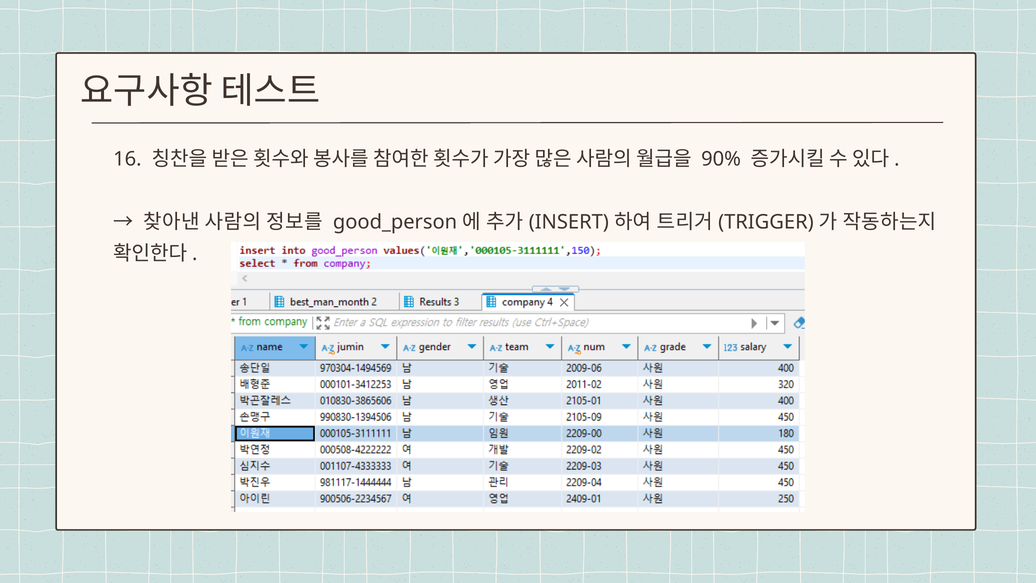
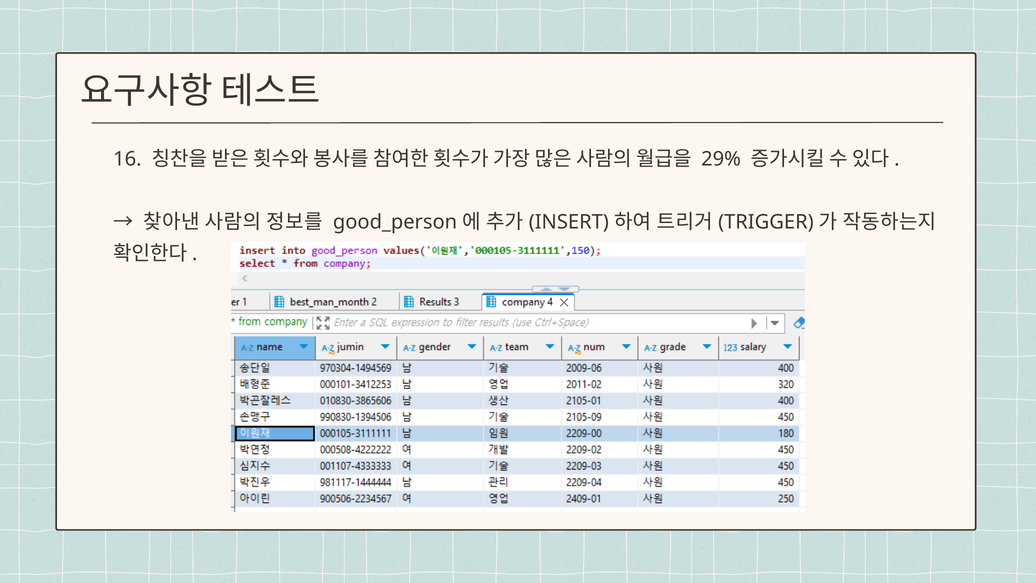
90%: 90% -> 29% (721, 159)
